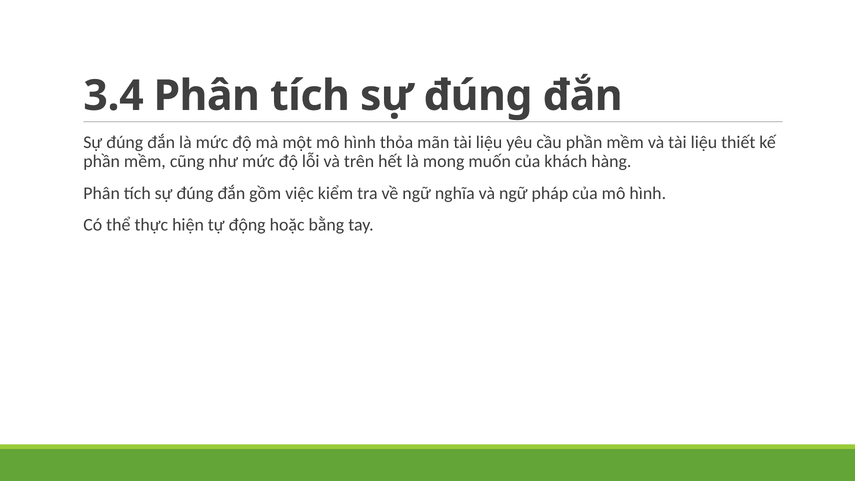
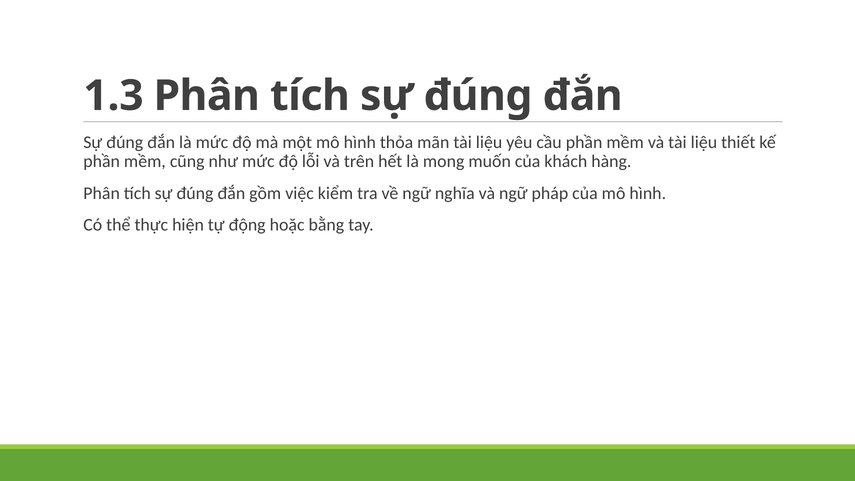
3.4: 3.4 -> 1.3 (114, 96)
